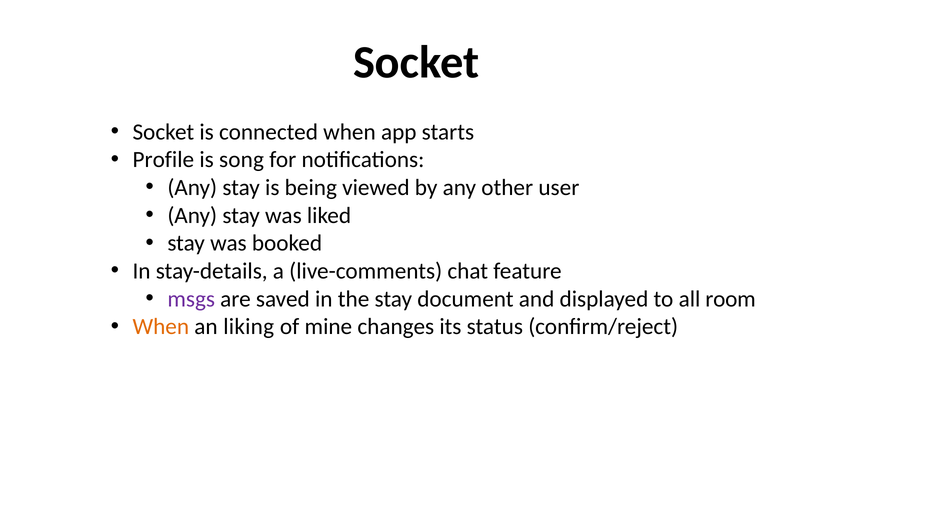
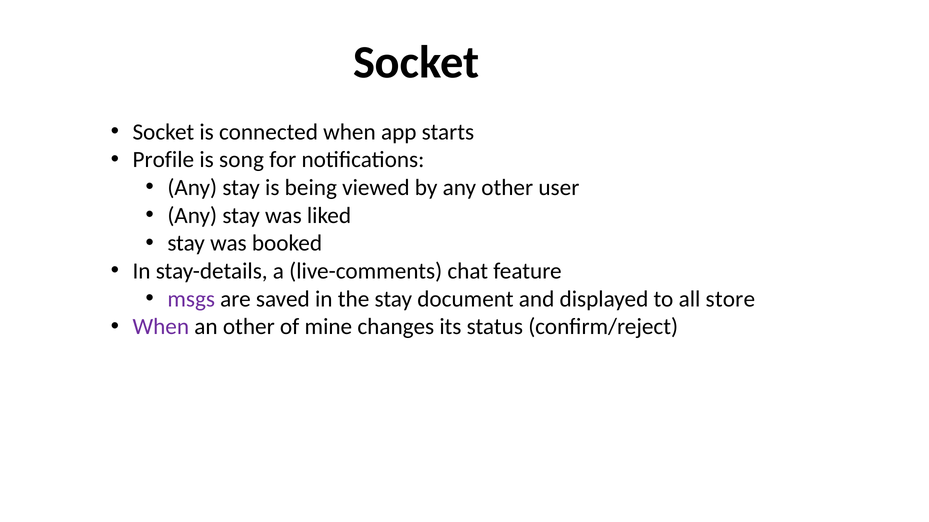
room: room -> store (730, 299)
When colour: orange -> purple (161, 327)
an liking: liking -> other (249, 327)
